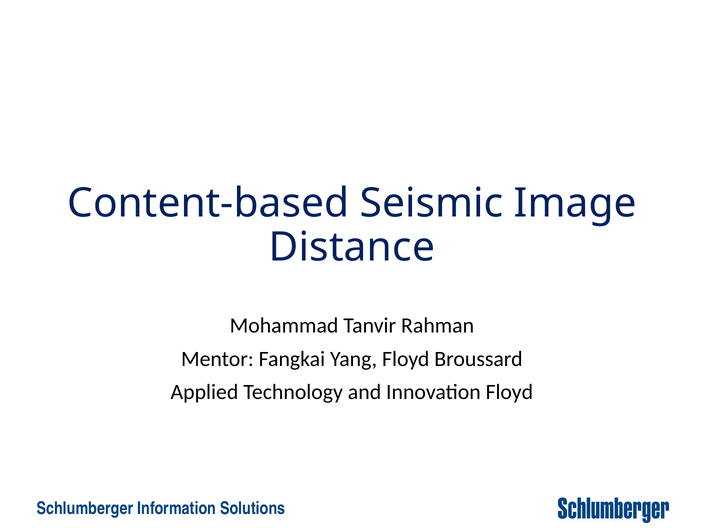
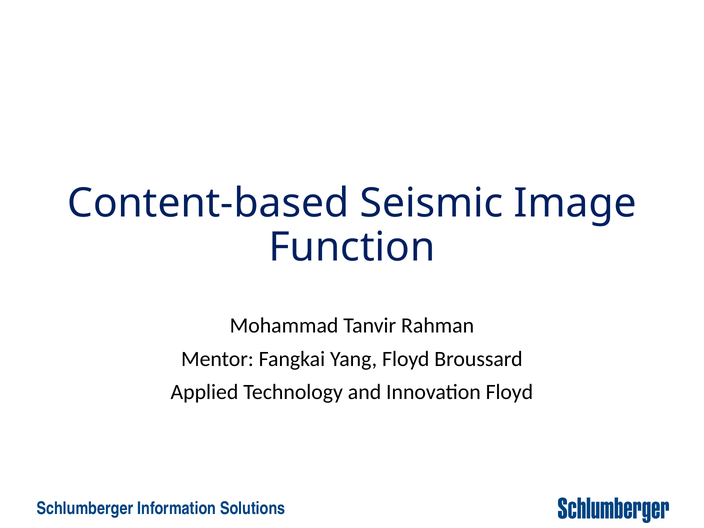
Distance: Distance -> Function (352, 247)
